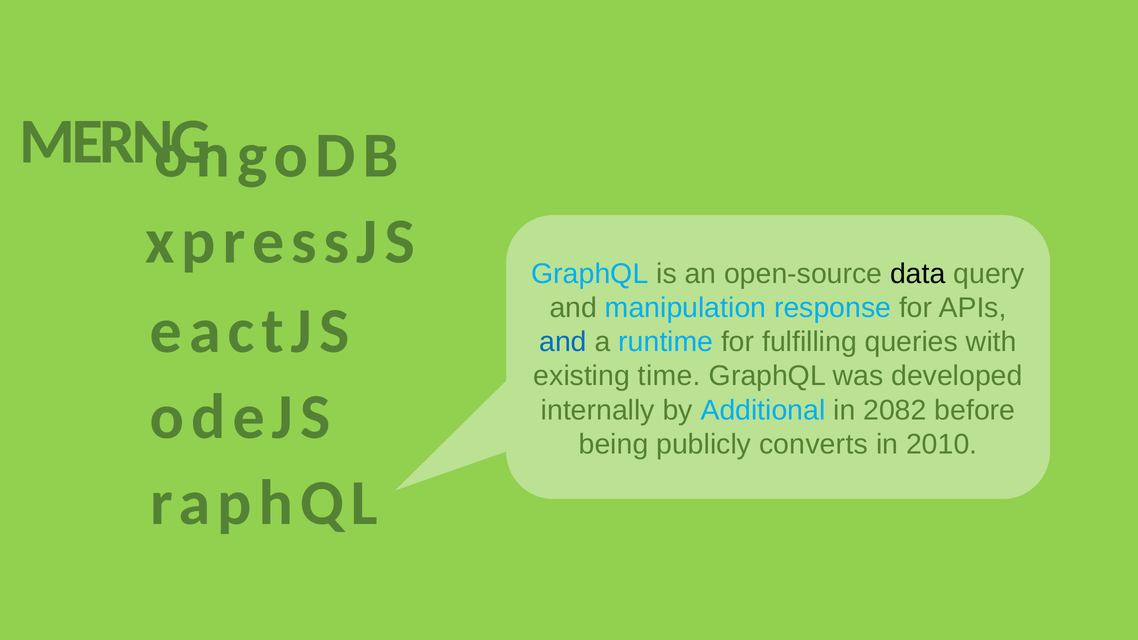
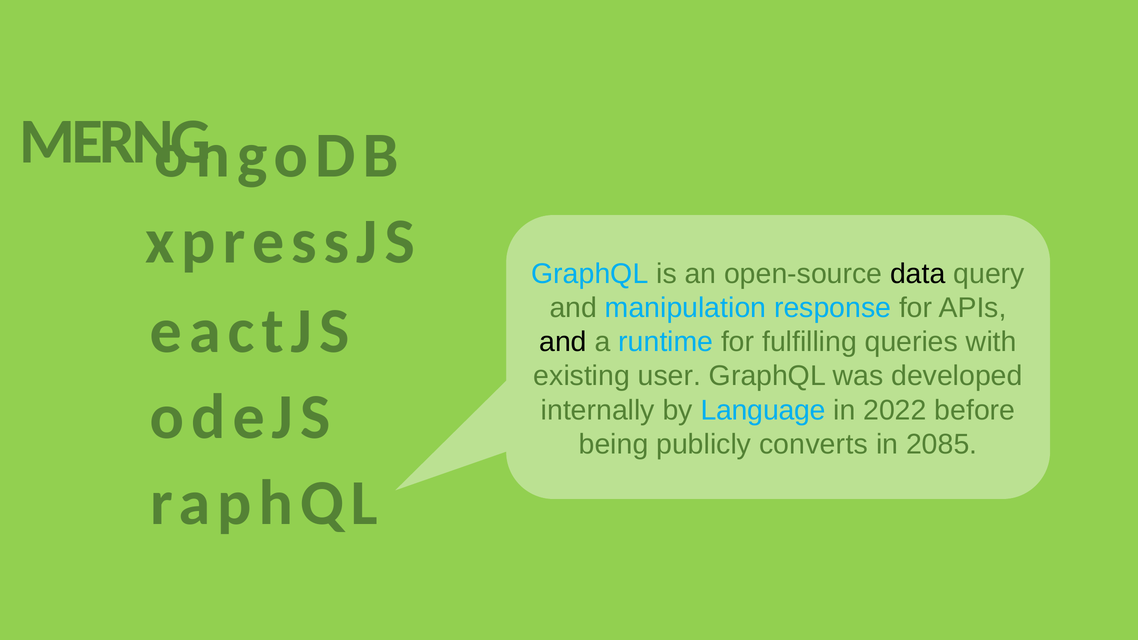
and colour: blue -> black (563, 342)
time: time -> user (669, 376)
Additional: Additional -> Language (763, 410)
2082: 2082 -> 2022 (895, 410)
2010: 2010 -> 2085 (942, 444)
